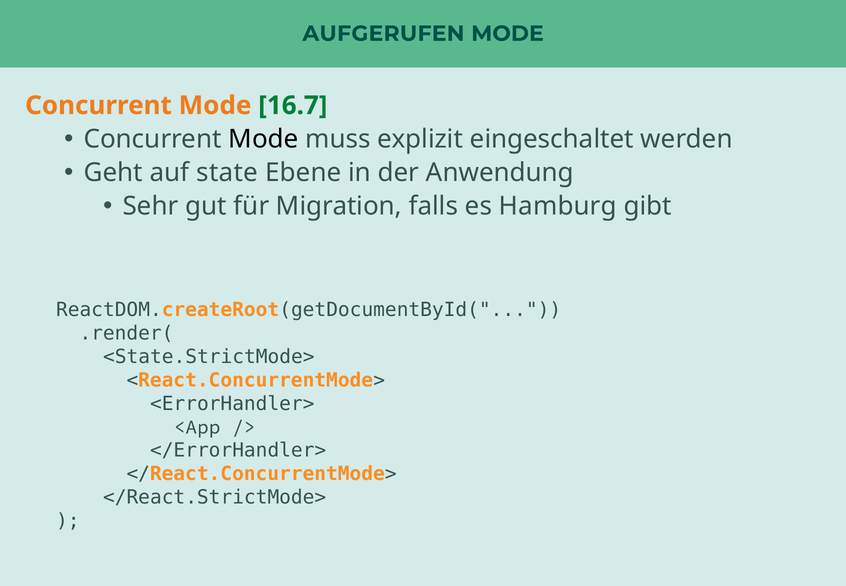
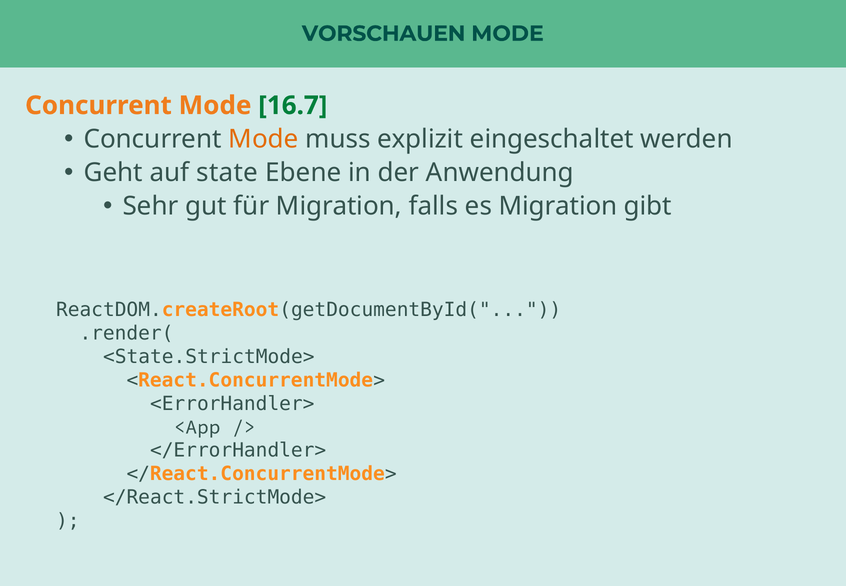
AUFGERUFEN: AUFGERUFEN -> VORSCHAUEN (384, 34)
Mode colour: black -> orange (263, 139)
es Hamburg: Hamburg -> Migration (558, 206)
